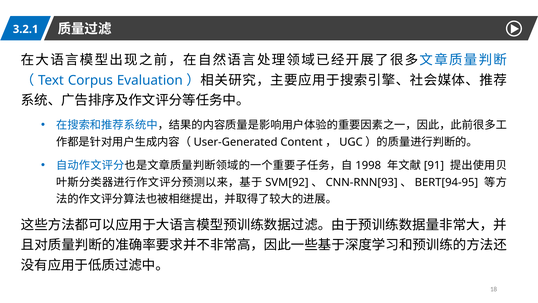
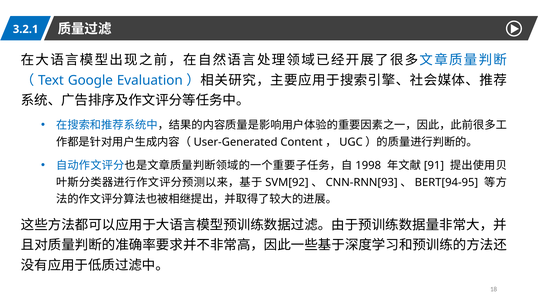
Corpus: Corpus -> Google (90, 80)
